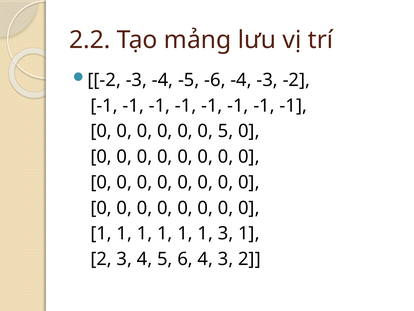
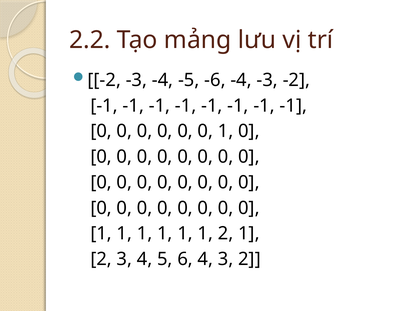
5: 5 -> 1 (226, 131)
1 1 3: 3 -> 2 (226, 233)
